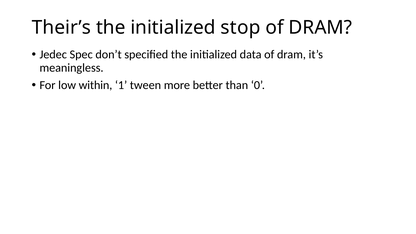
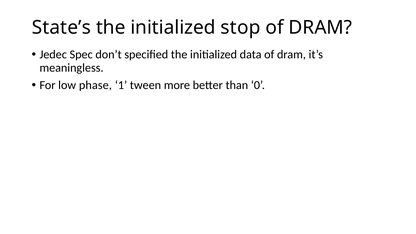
Their’s: Their’s -> State’s (61, 28)
within: within -> phase (95, 85)
